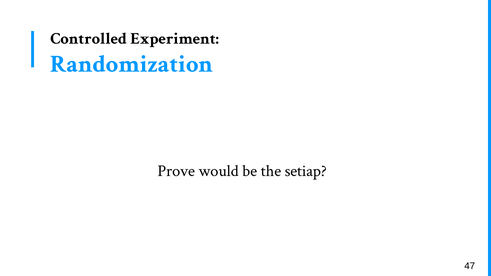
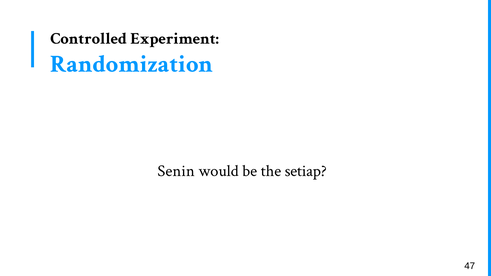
Prove: Prove -> Senin (176, 171)
